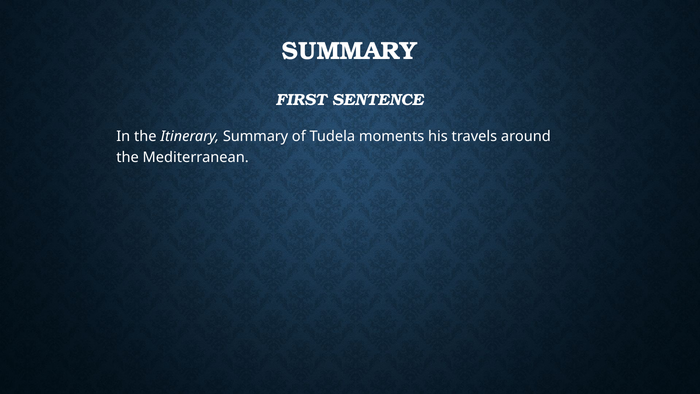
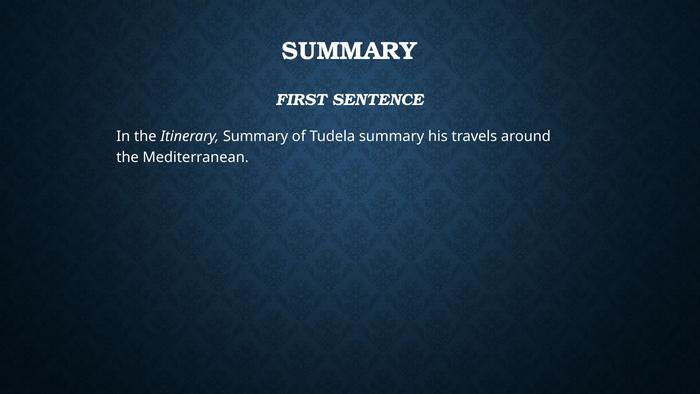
Tudela moments: moments -> summary (392, 136)
